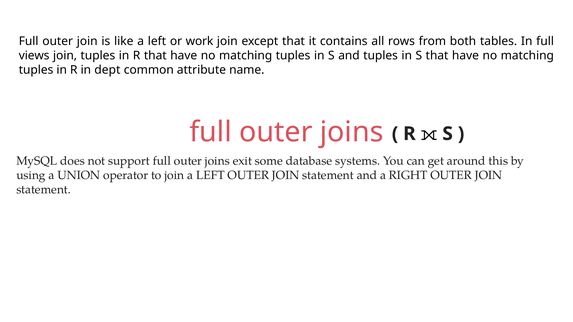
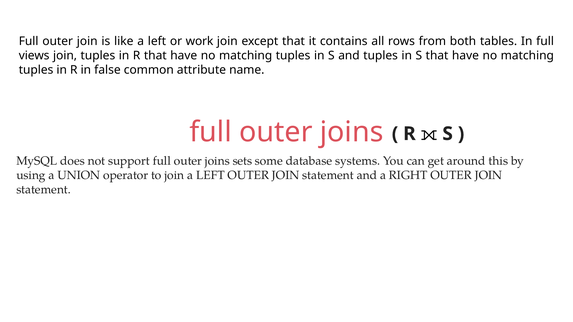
dept: dept -> false (107, 70)
exit: exit -> sets (242, 161)
